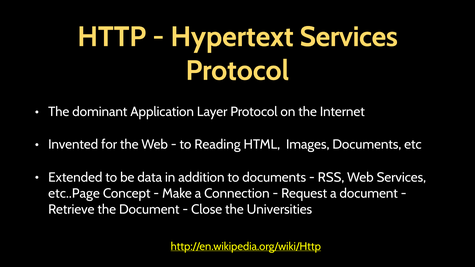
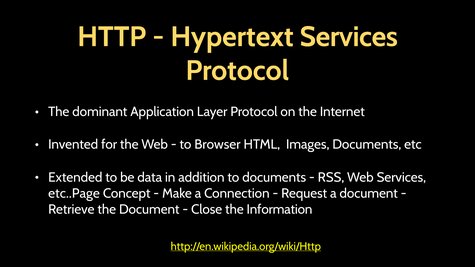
Reading: Reading -> Browser (217, 145)
Universities: Universities -> Information (279, 209)
